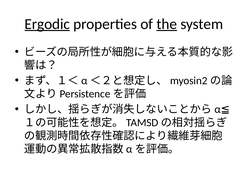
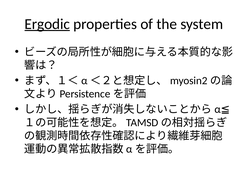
the underline: present -> none (167, 24)
